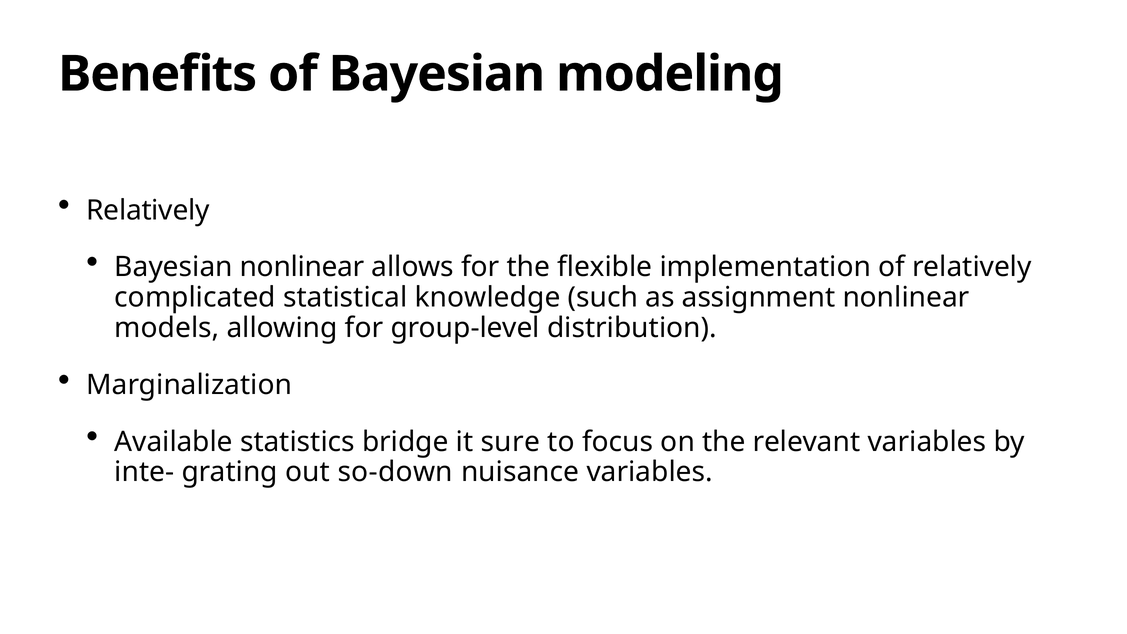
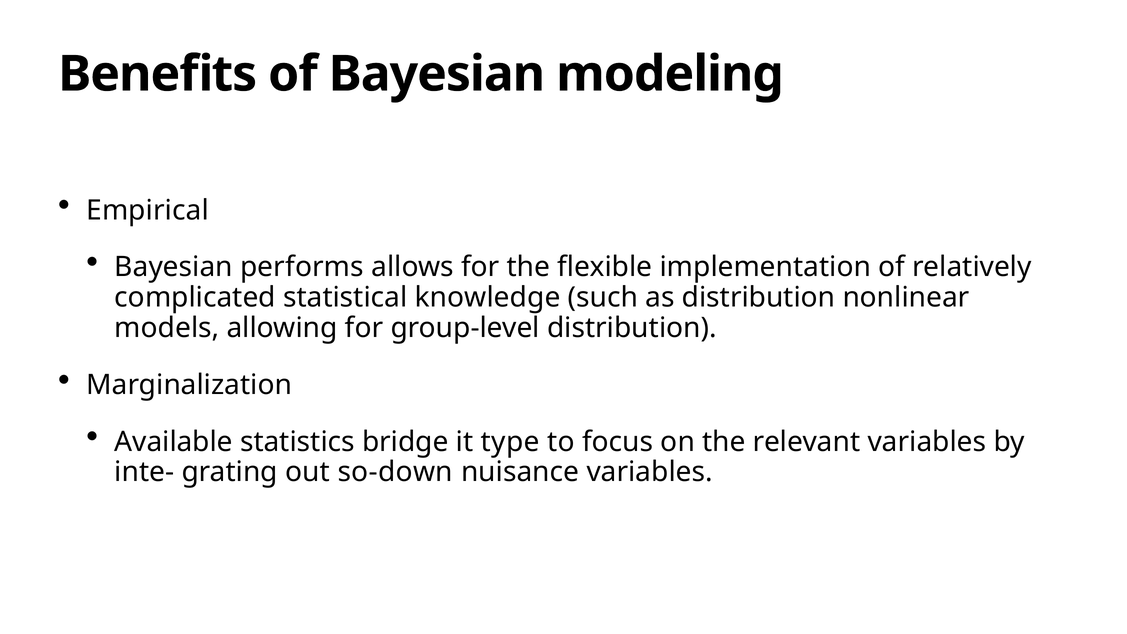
Relatively: Relatively -> Empirical (148, 210)
Bayesian nonlinear: nonlinear -> performs (302, 267)
as assignment: assignment -> distribution (759, 298)
sure: sure -> type (510, 442)
